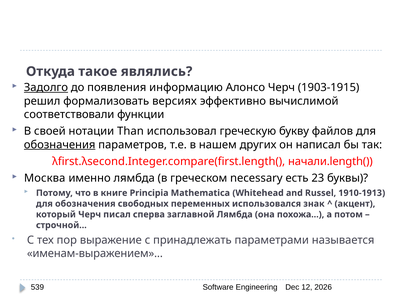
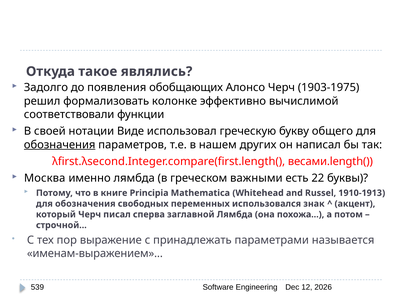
Задолго underline: present -> none (46, 87)
информацию: информацию -> обобщающих (186, 87)
1903-1915: 1903-1915 -> 1903-1975 (329, 87)
версиях: версиях -> колонке (174, 101)
Than: Than -> Виде (131, 131)
файлов: файлов -> общего (332, 131)
начали.length(: начали.length( -> весами.length( (330, 161)
necessary: necessary -> важными (256, 178)
23: 23 -> 22 (318, 178)
